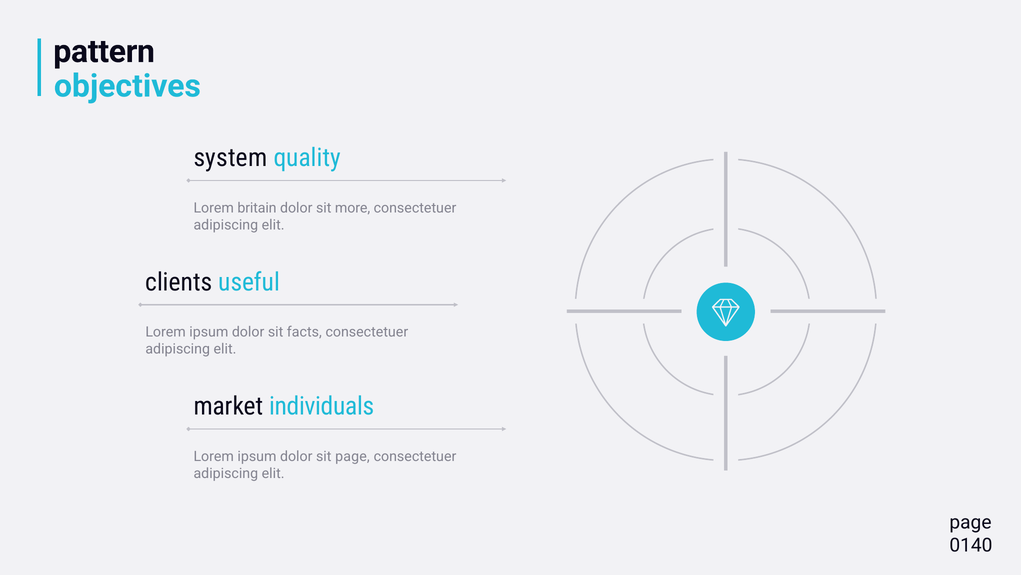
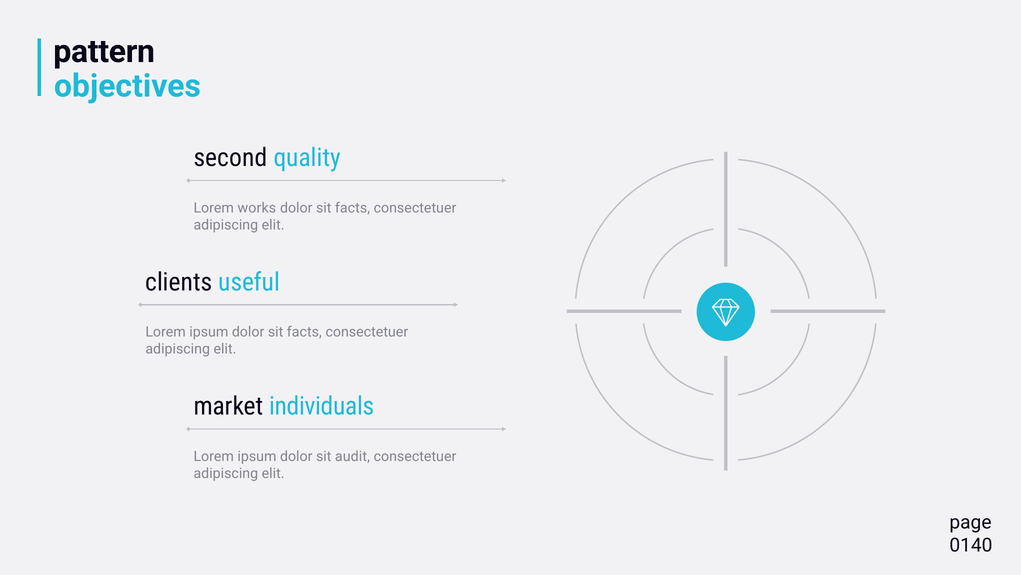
system: system -> second (231, 158)
britain: britain -> works (257, 208)
more: more -> facts (353, 208)
sit page: page -> audit (352, 456)
